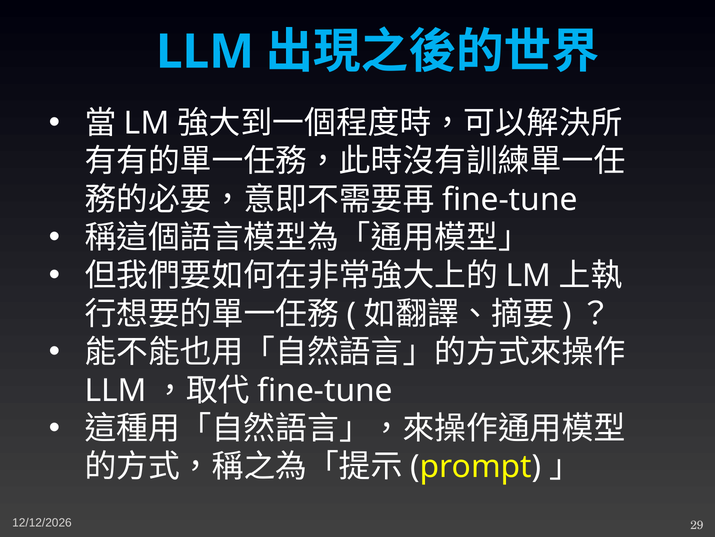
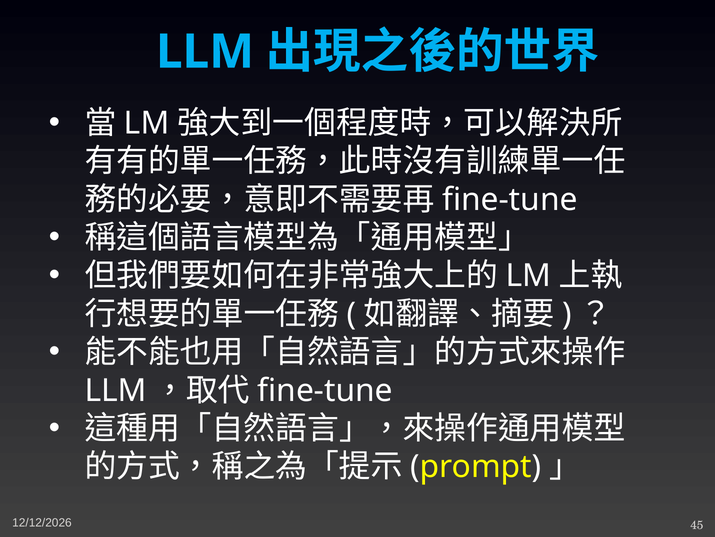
29: 29 -> 45 (697, 524)
